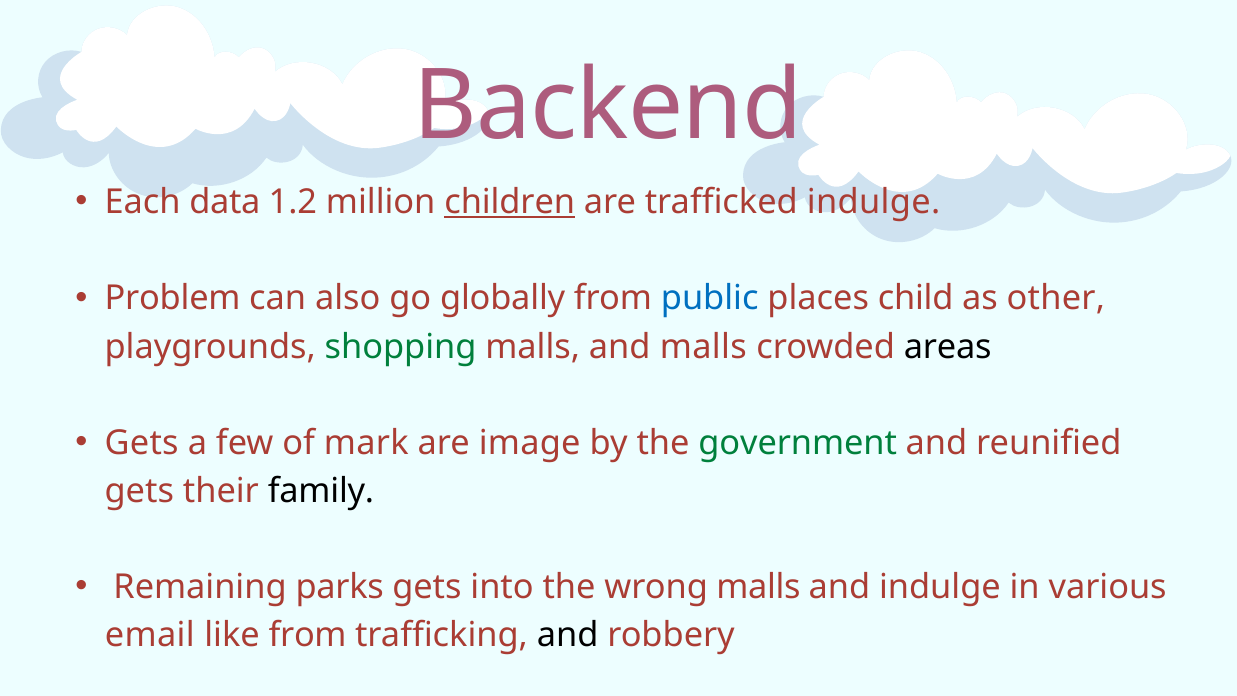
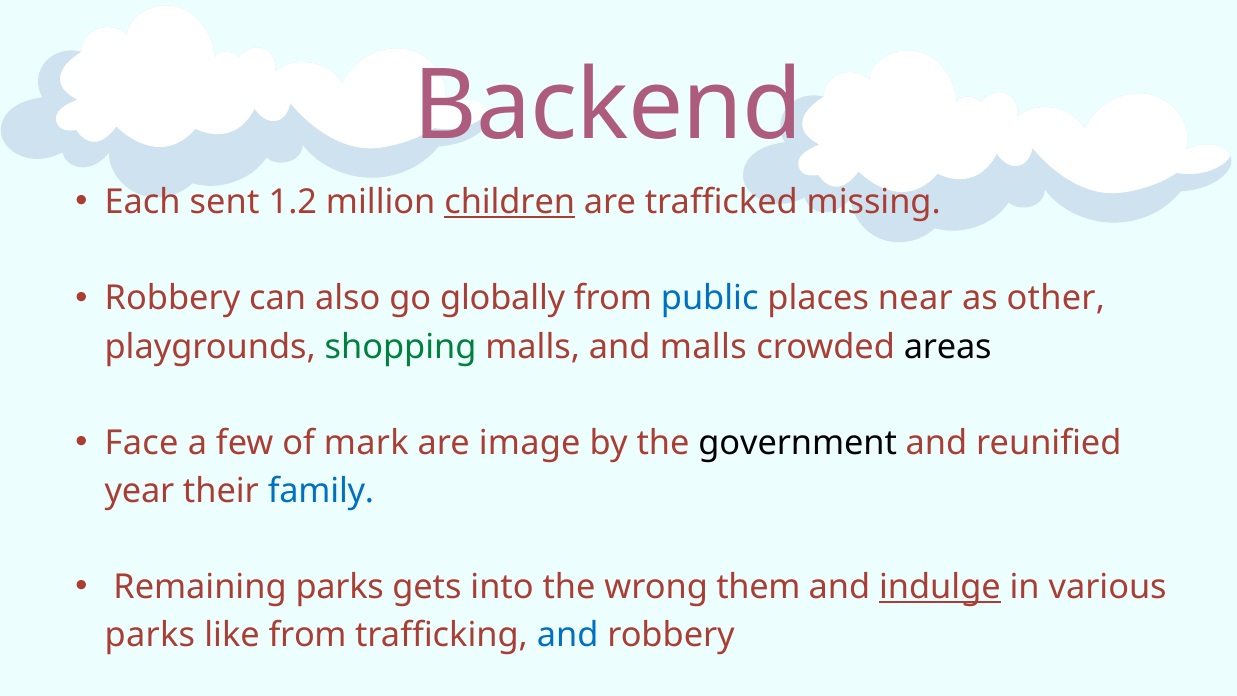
data: data -> sent (225, 202)
trafficked indulge: indulge -> missing (874, 202)
Problem: Problem -> Robbery (172, 299)
child: child -> near (915, 299)
Gets: Gets -> Face (142, 443)
government colour: green -> black (798, 443)
gets: gets -> year (139, 491)
family colour: black -> blue (321, 491)
wrong malls: malls -> them (758, 587)
indulge underline: none -> present (940, 587)
email: email -> parks (150, 635)
and colour: black -> blue (568, 635)
